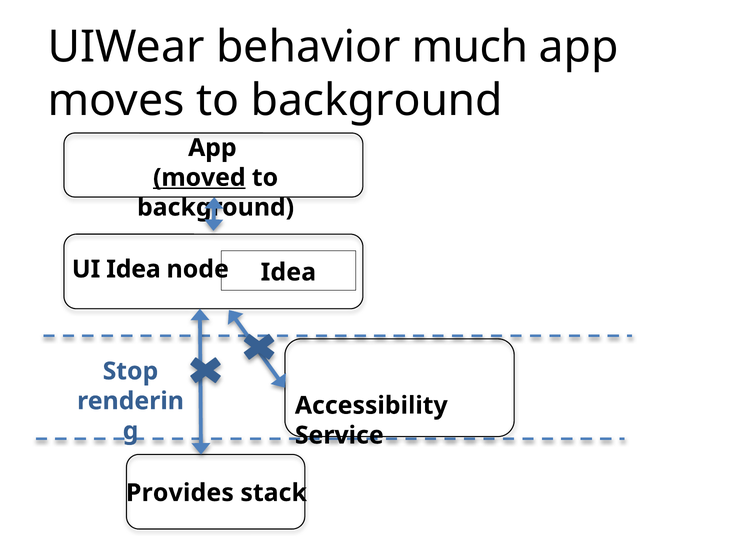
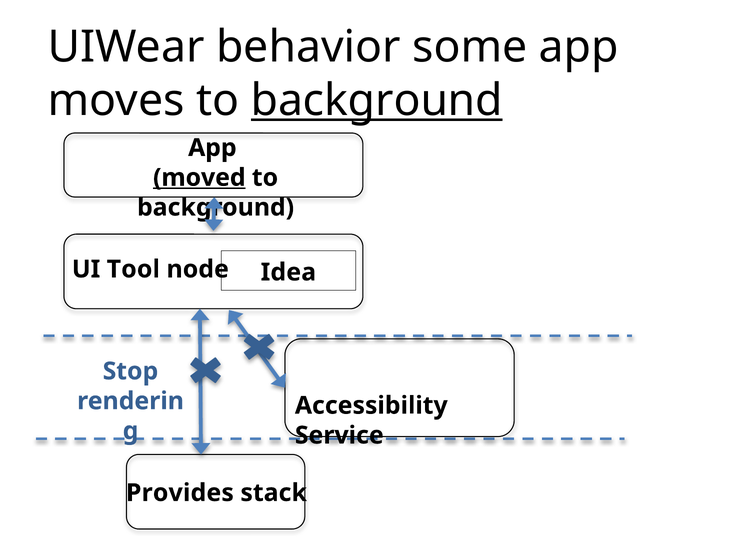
much: much -> some (470, 47)
background underline: none -> present (377, 101)
UI Idea: Idea -> Tool (133, 269)
